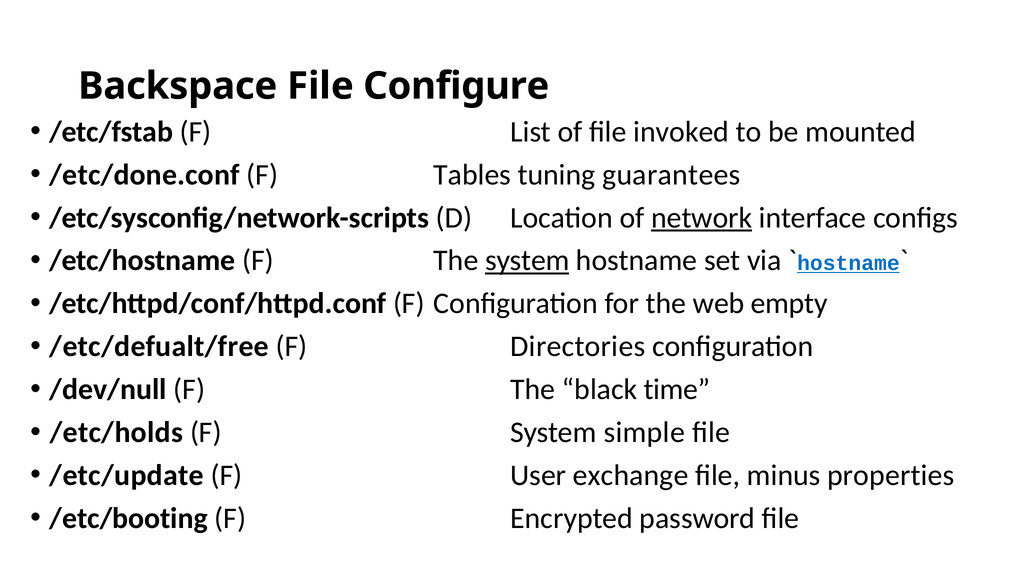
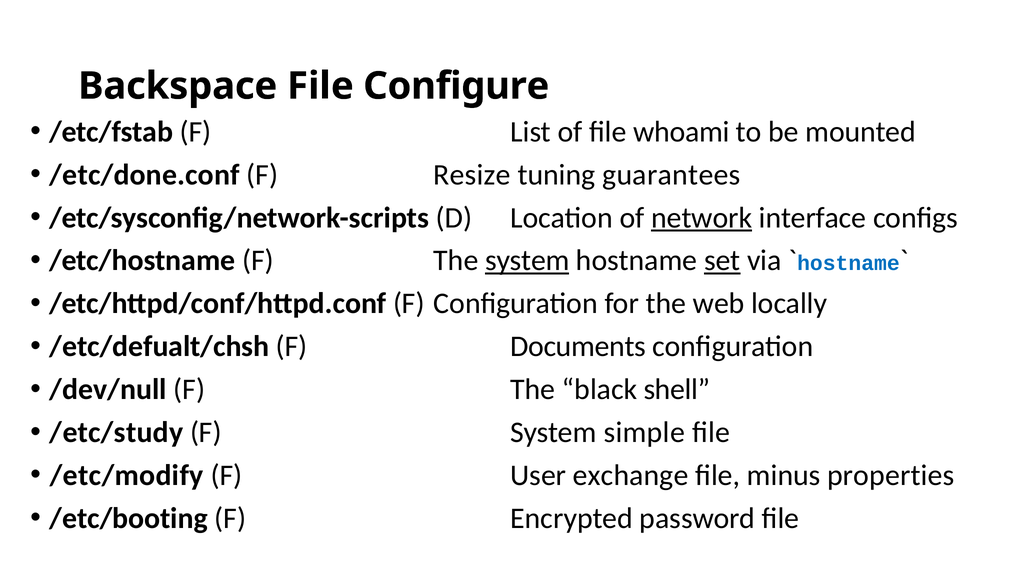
invoked: invoked -> whoami (681, 132)
Tables: Tables -> Resize (472, 175)
set underline: none -> present (722, 261)
hostname underline: present -> none (848, 263)
empty: empty -> locally (789, 304)
/etc/defualt/free: /etc/defualt/free -> /etc/defualt/chsh (159, 346)
Directories: Directories -> Documents (578, 346)
time: time -> shell (677, 389)
/etc/holds: /etc/holds -> /etc/study (116, 432)
/etc/update: /etc/update -> /etc/modify (127, 475)
